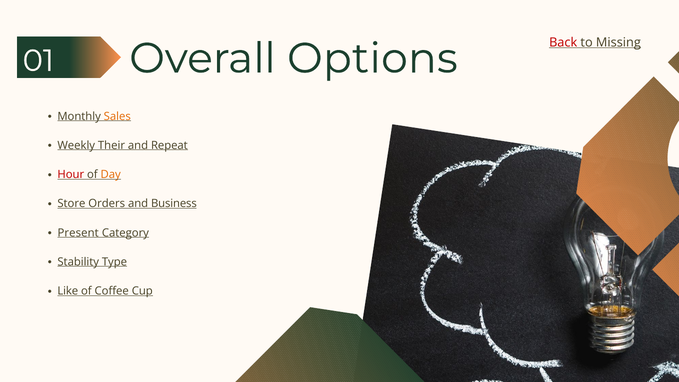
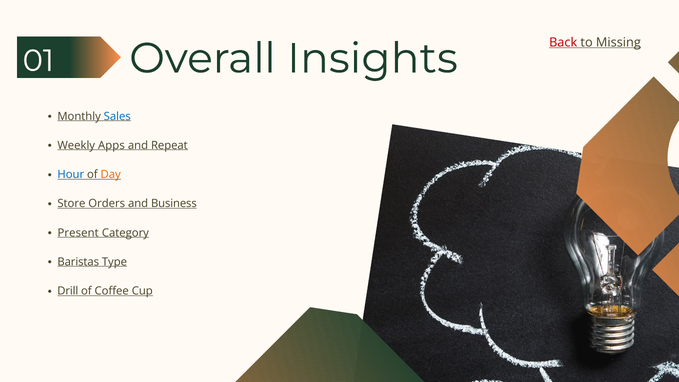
Options: Options -> Insights (372, 59)
Sales colour: orange -> blue (117, 116)
Their: Their -> Apps (111, 145)
Hour colour: red -> blue (71, 174)
Stability: Stability -> Baristas (78, 262)
Like: Like -> Drill (68, 291)
